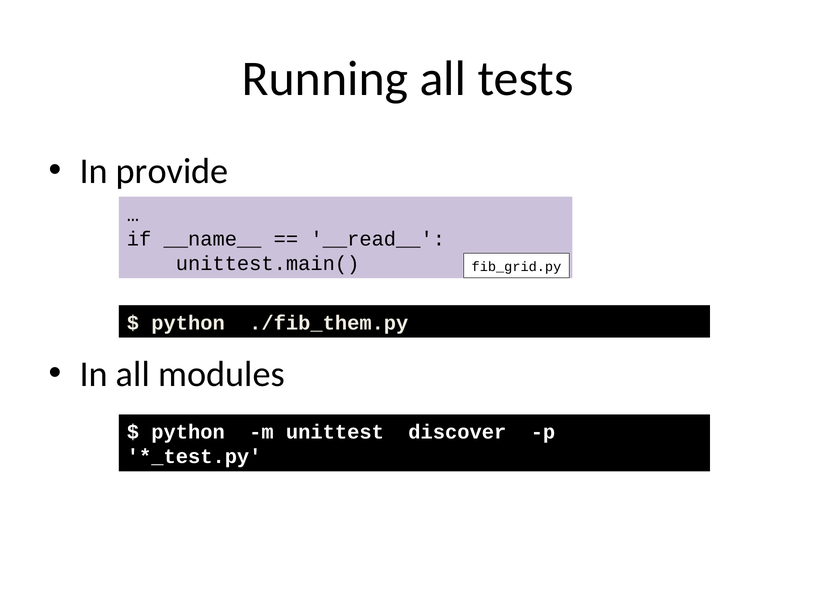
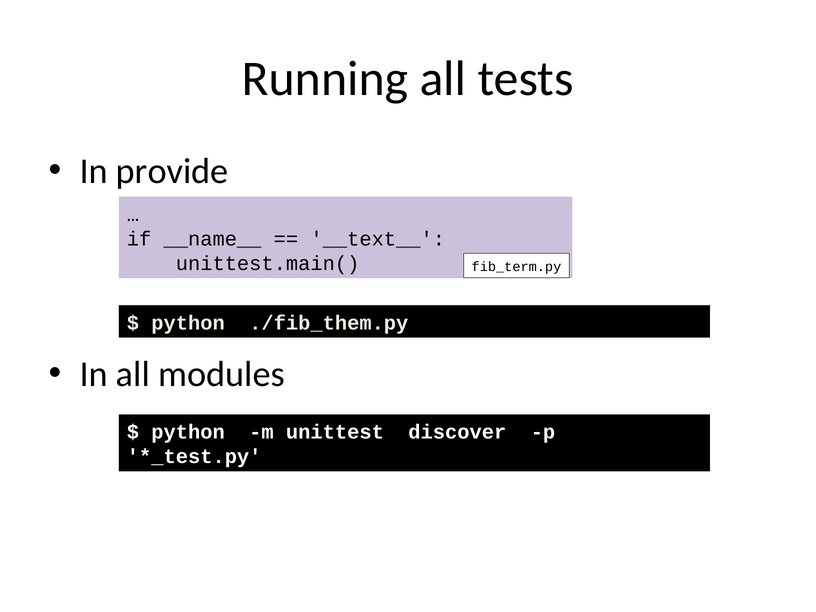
__read__: __read__ -> __text__ (378, 239)
fib_grid.py: fib_grid.py -> fib_term.py (516, 267)
